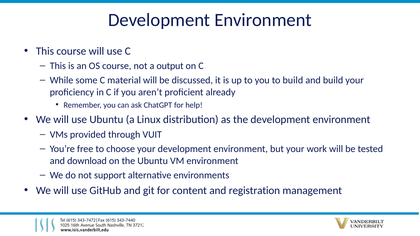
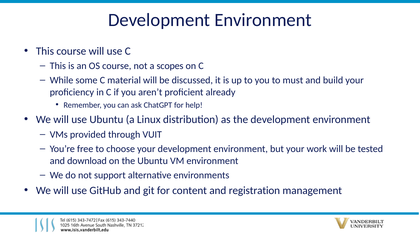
output: output -> scopes (170, 66)
to build: build -> must (293, 80)
